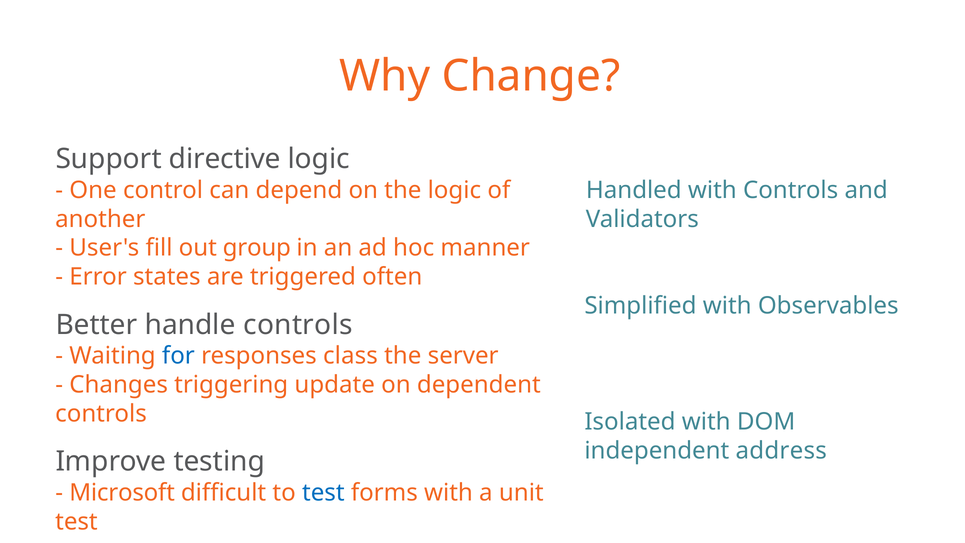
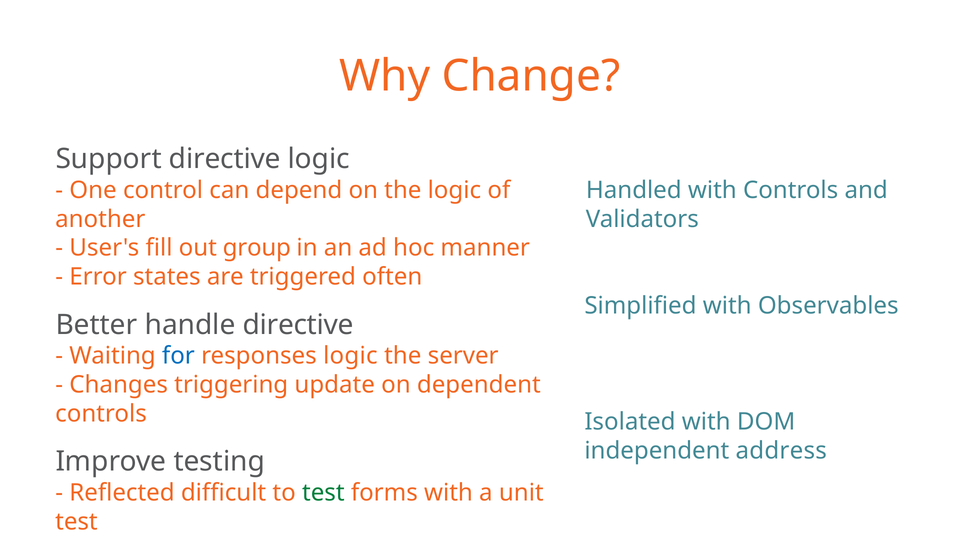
handle controls: controls -> directive (298, 325)
responses class: class -> logic (350, 356)
Microsoft: Microsoft -> Reflected (122, 492)
test colour: blue -> green (323, 492)
